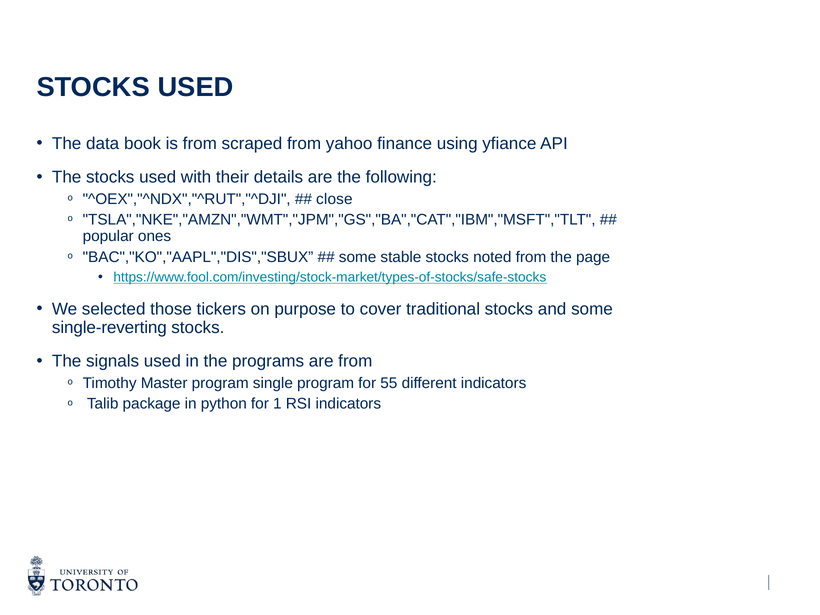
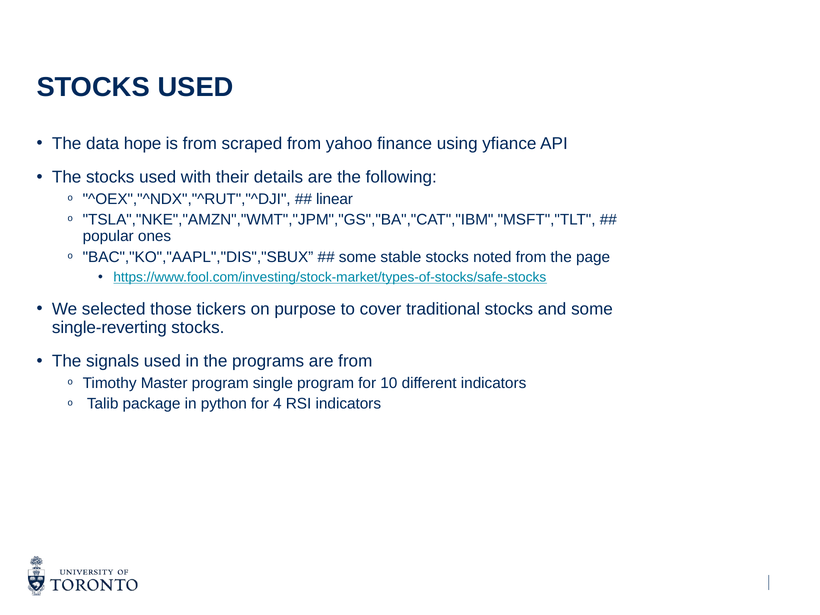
book: book -> hope (143, 143)
close: close -> linear (335, 199)
55: 55 -> 10 (389, 383)
1: 1 -> 4 (277, 404)
